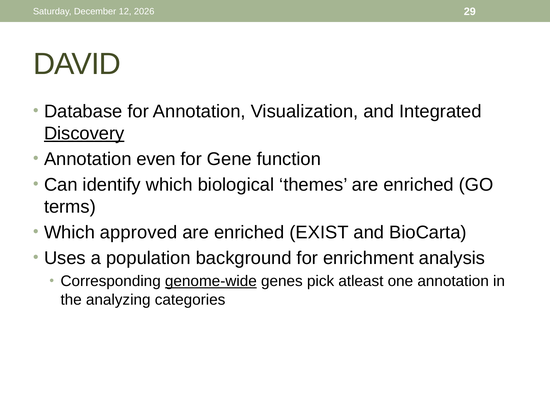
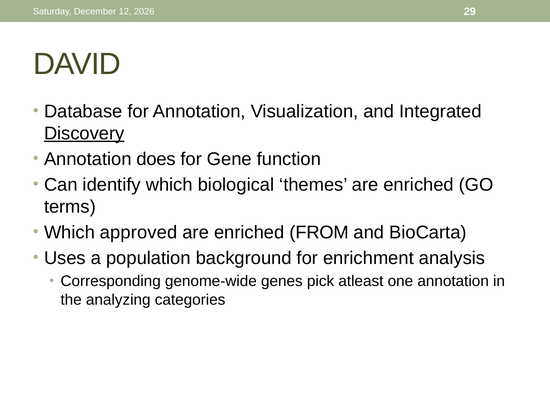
even: even -> does (156, 159)
EXIST: EXIST -> FROM (319, 232)
genome-wide underline: present -> none (211, 281)
